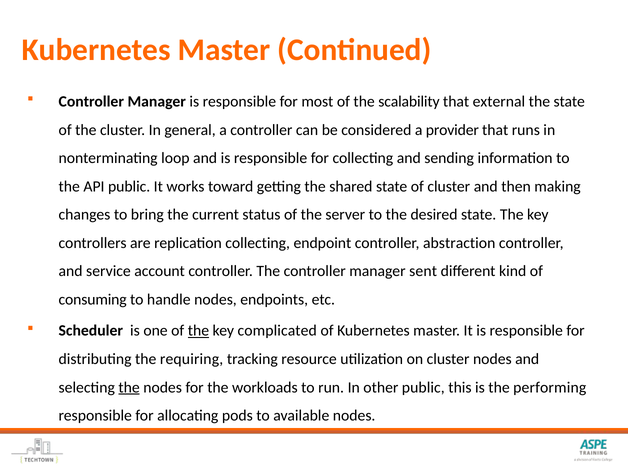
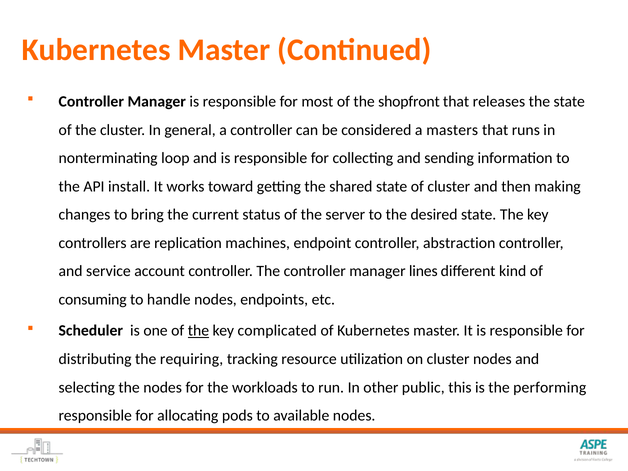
scalability: scalability -> shopfront (409, 102)
external: external -> releases (499, 102)
provider: provider -> masters (452, 130)
API public: public -> install (129, 186)
replication collecting: collecting -> machines (258, 243)
sent: sent -> lines (423, 271)
the underline: present -> none (129, 387)
